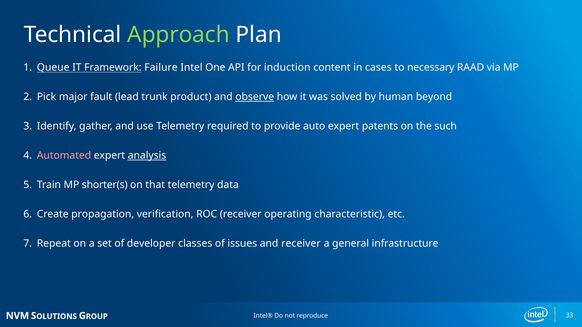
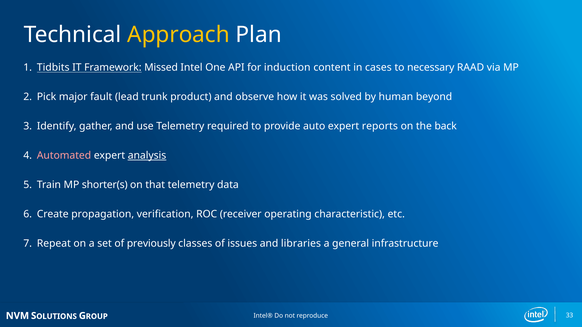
Approach colour: light green -> yellow (179, 35)
Queue: Queue -> Tidbits (53, 68)
Failure: Failure -> Missed (161, 68)
observe underline: present -> none (255, 97)
patents: patents -> reports (380, 126)
such: such -> back (446, 126)
developer: developer -> previously (151, 244)
and receiver: receiver -> libraries (301, 244)
